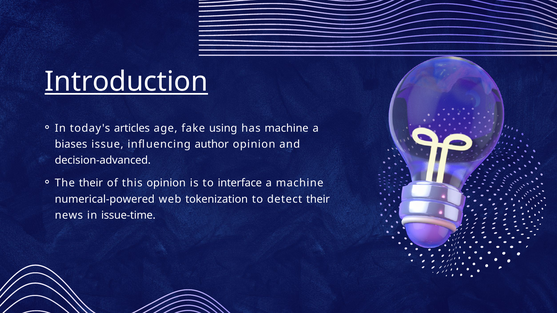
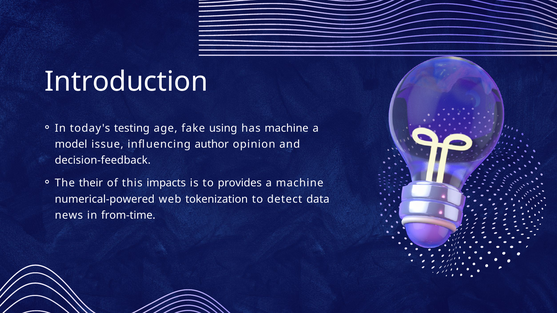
Introduction underline: present -> none (126, 82)
articles: articles -> testing (132, 128)
biases: biases -> model (71, 144)
decision-advanced: decision-advanced -> decision-feedback (103, 161)
this opinion: opinion -> impacts (166, 183)
interface: interface -> provides (240, 183)
detect their: their -> data (318, 199)
issue-time: issue-time -> from-time (128, 215)
